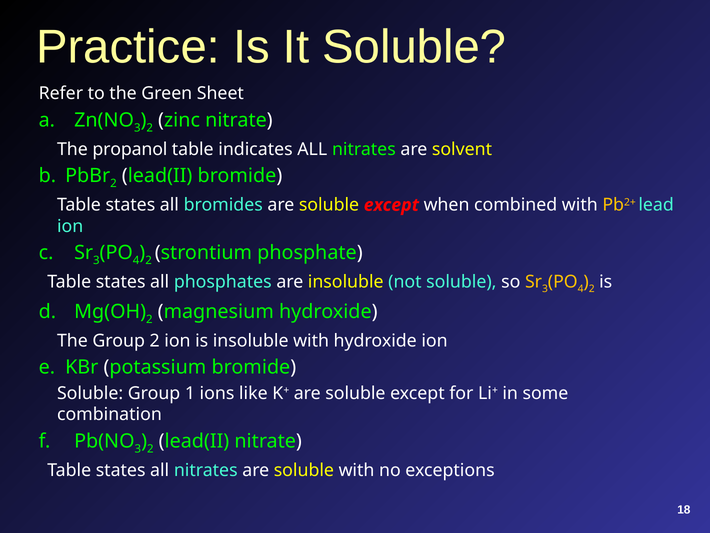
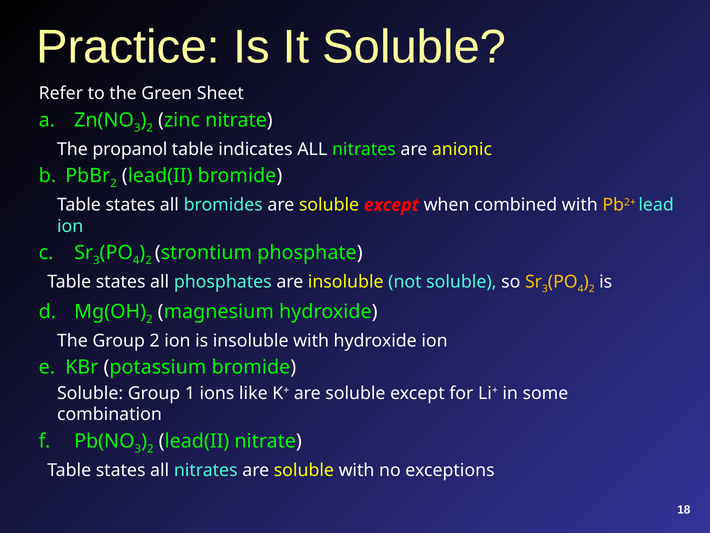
solvent: solvent -> anionic (462, 149)
